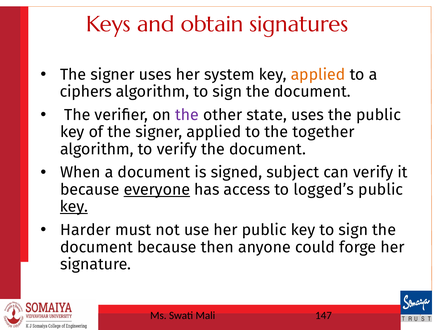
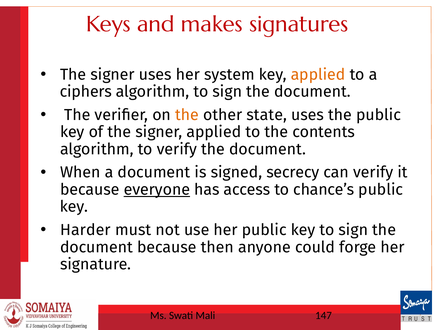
obtain: obtain -> makes (212, 24)
the colour: purple -> orange (187, 115)
together: together -> contents (324, 132)
subject: subject -> secrecy (293, 172)
logged’s: logged’s -> chance’s (324, 190)
key underline: present -> none (74, 207)
